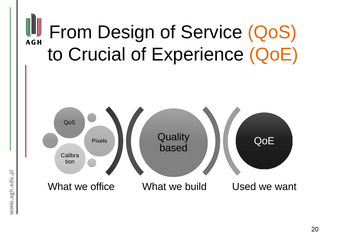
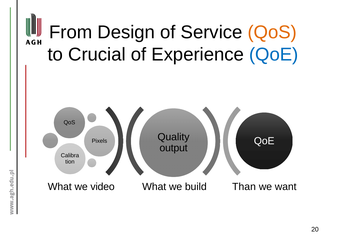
QoE colour: orange -> blue (274, 55)
based: based -> output (174, 148)
office: office -> video (103, 186)
Used: Used -> Than (244, 186)
